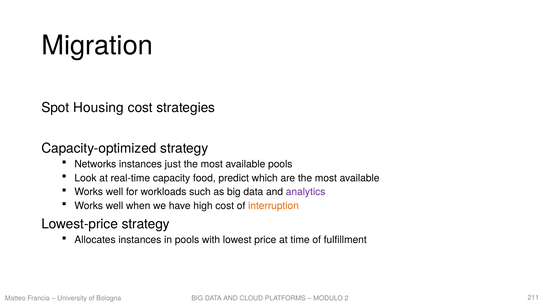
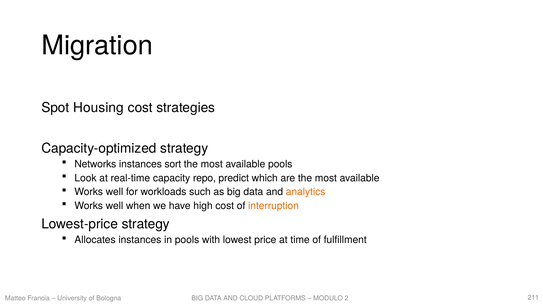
just: just -> sort (173, 164)
food: food -> repo (204, 178)
analytics colour: purple -> orange (306, 191)
